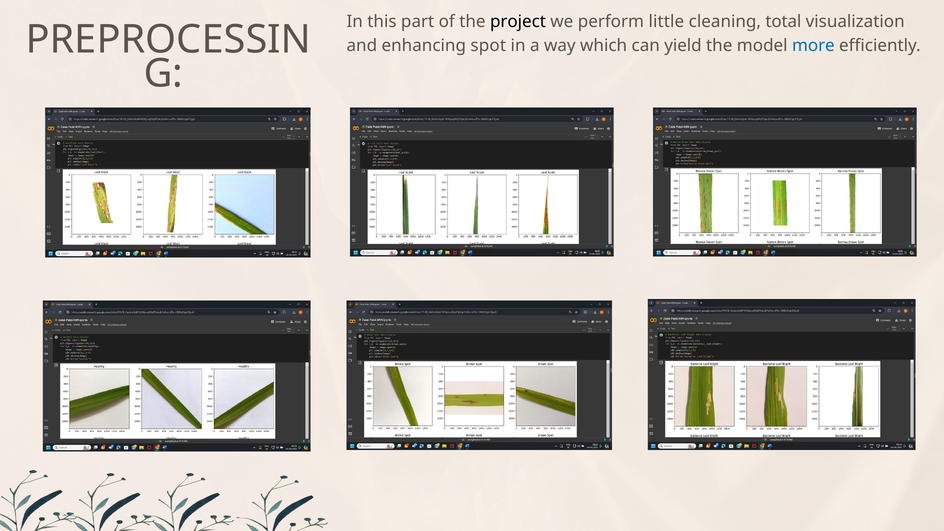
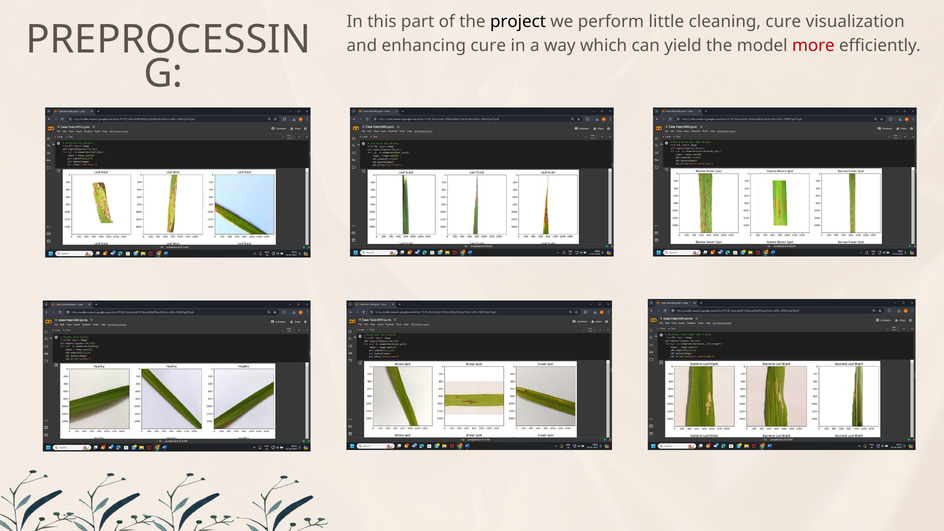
cleaning total: total -> cure (783, 22)
enhancing spot: spot -> cure (488, 46)
more colour: blue -> red (813, 46)
